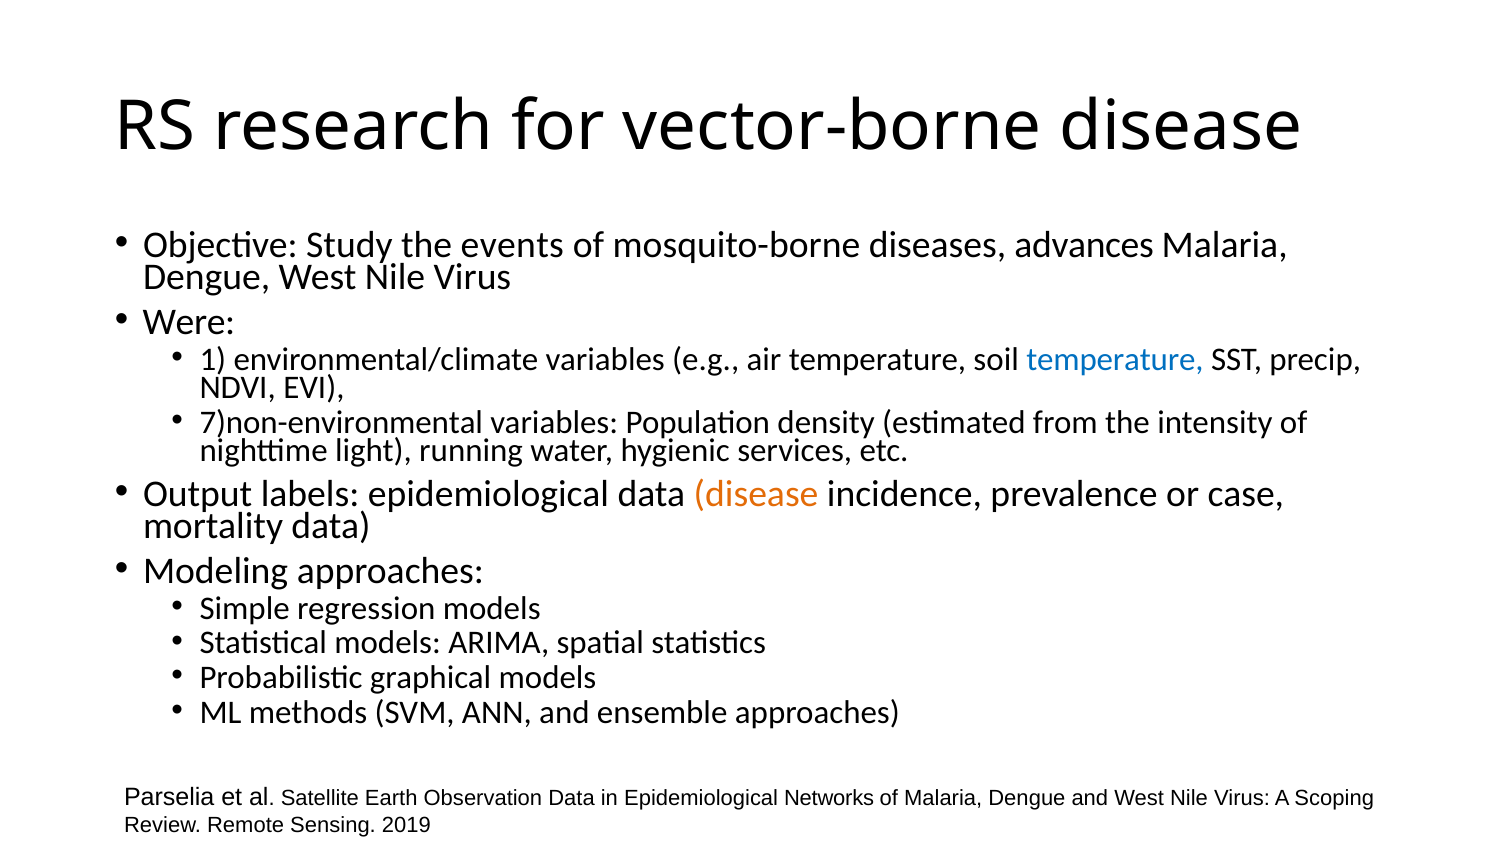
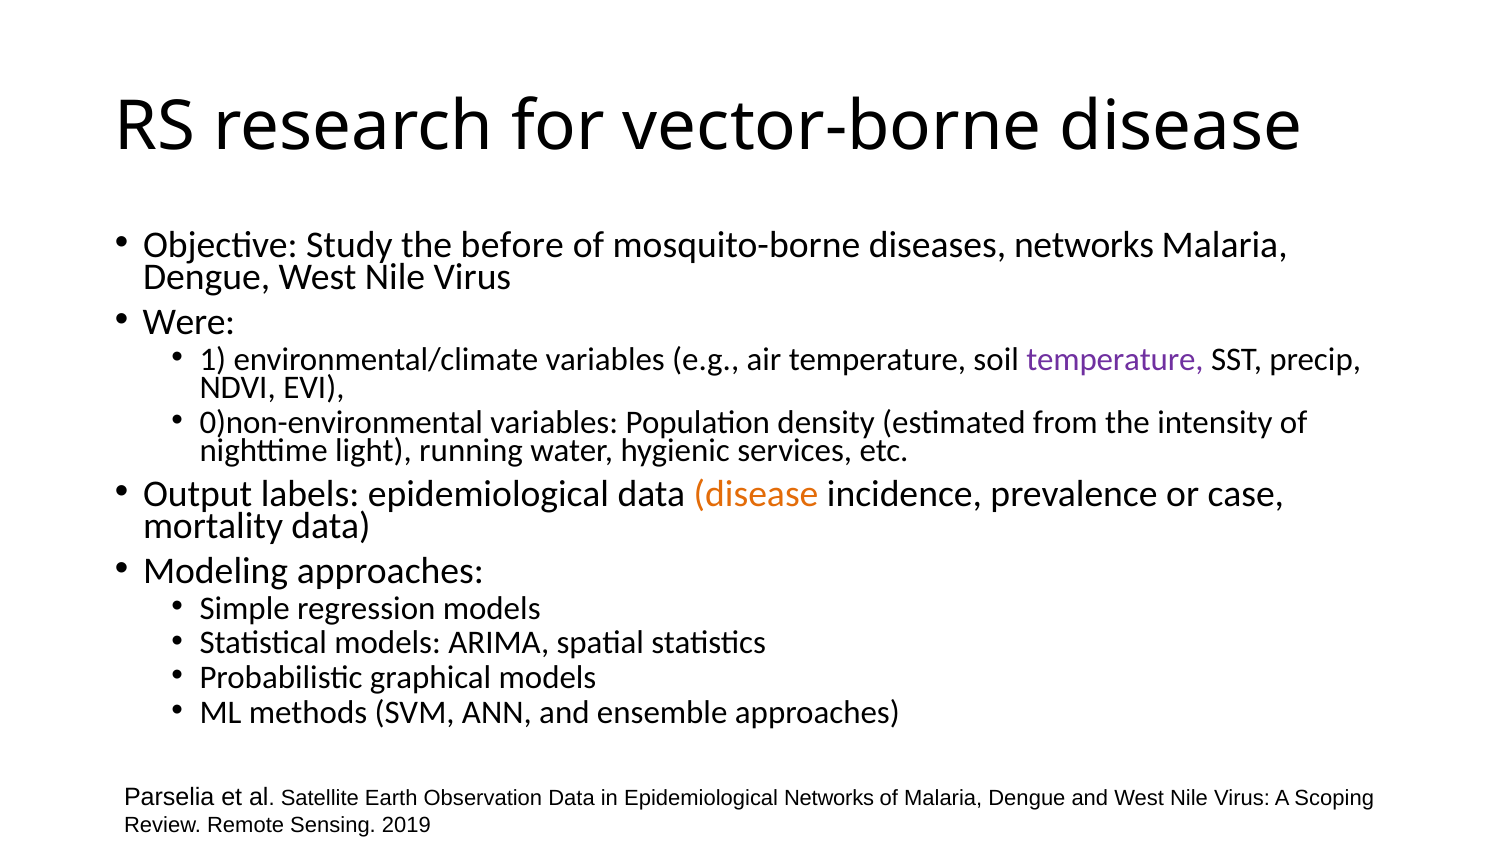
events: events -> before (512, 245)
diseases advances: advances -> networks (1084, 245)
temperature colour: blue -> purple (1115, 359)
7)non-environmental: 7)non-environmental -> 0)non-environmental (341, 423)
